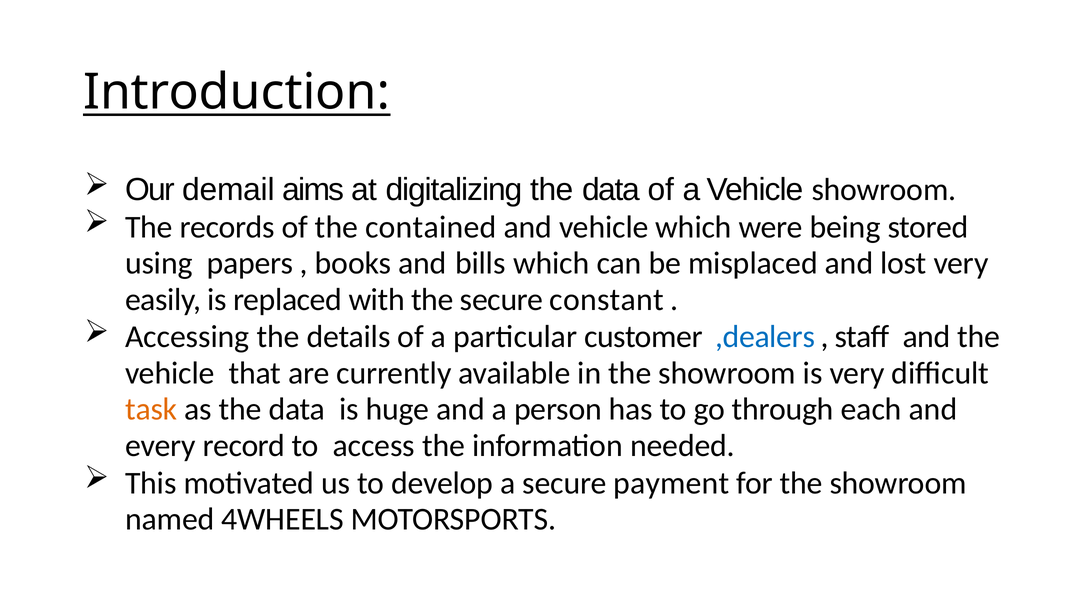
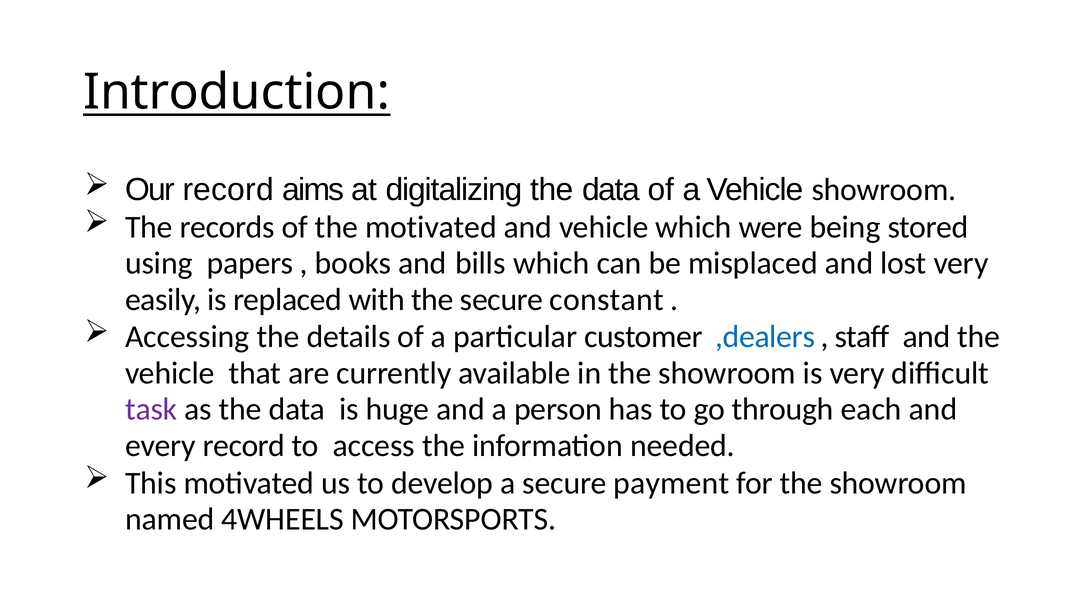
Our demail: demail -> record (228, 190)
the contained: contained -> motivated (431, 227)
task colour: orange -> purple (151, 409)
